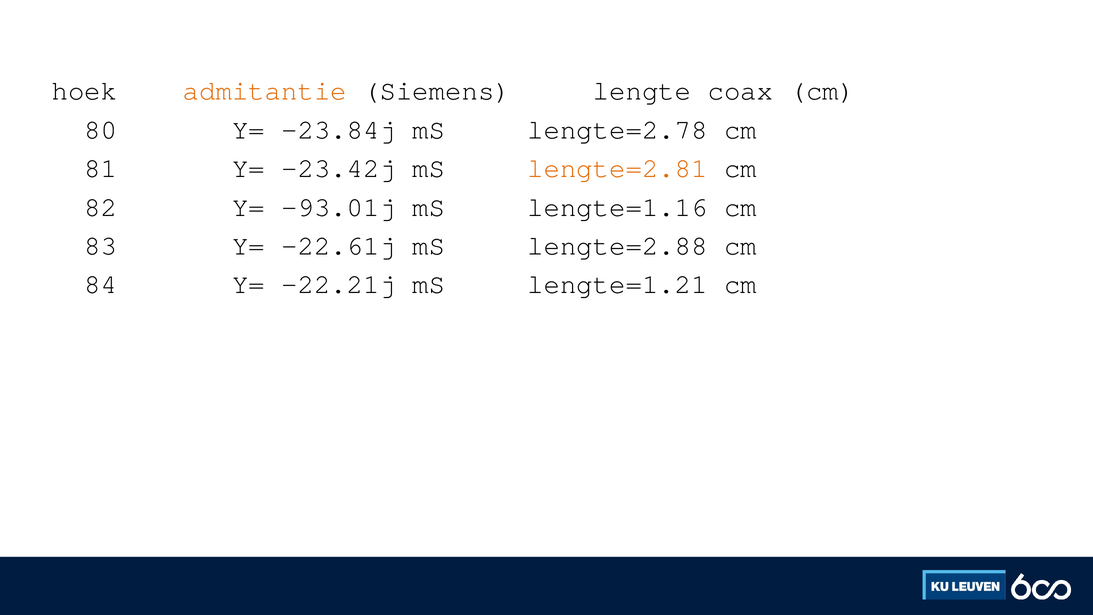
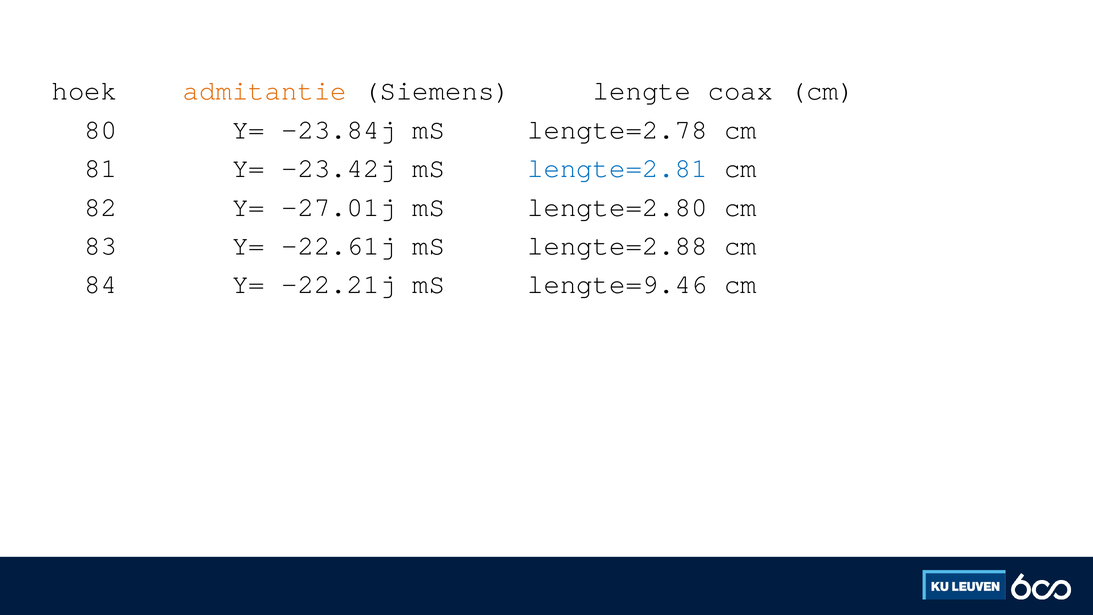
lengte=2.81 colour: orange -> blue (617, 168)
-93.01j: -93.01j -> -27.01j (339, 207)
lengte=1.16: lengte=1.16 -> lengte=2.80 (617, 207)
lengte=1.21: lengte=1.21 -> lengte=9.46 (617, 284)
